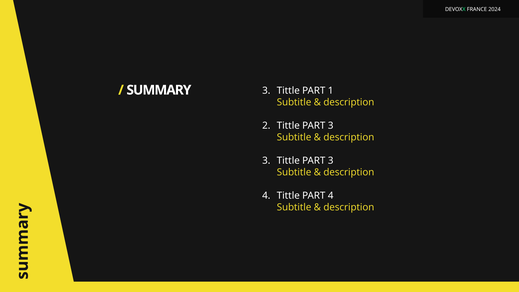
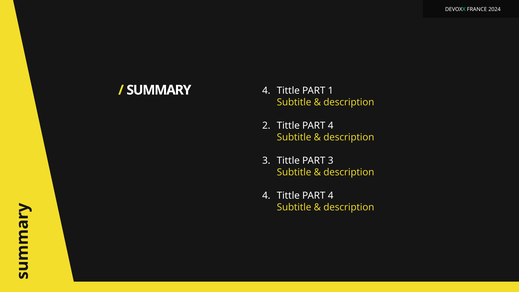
SUMMARY 3: 3 -> 4 (266, 91)
2 Tittle PART 3: 3 -> 4 (331, 126)
